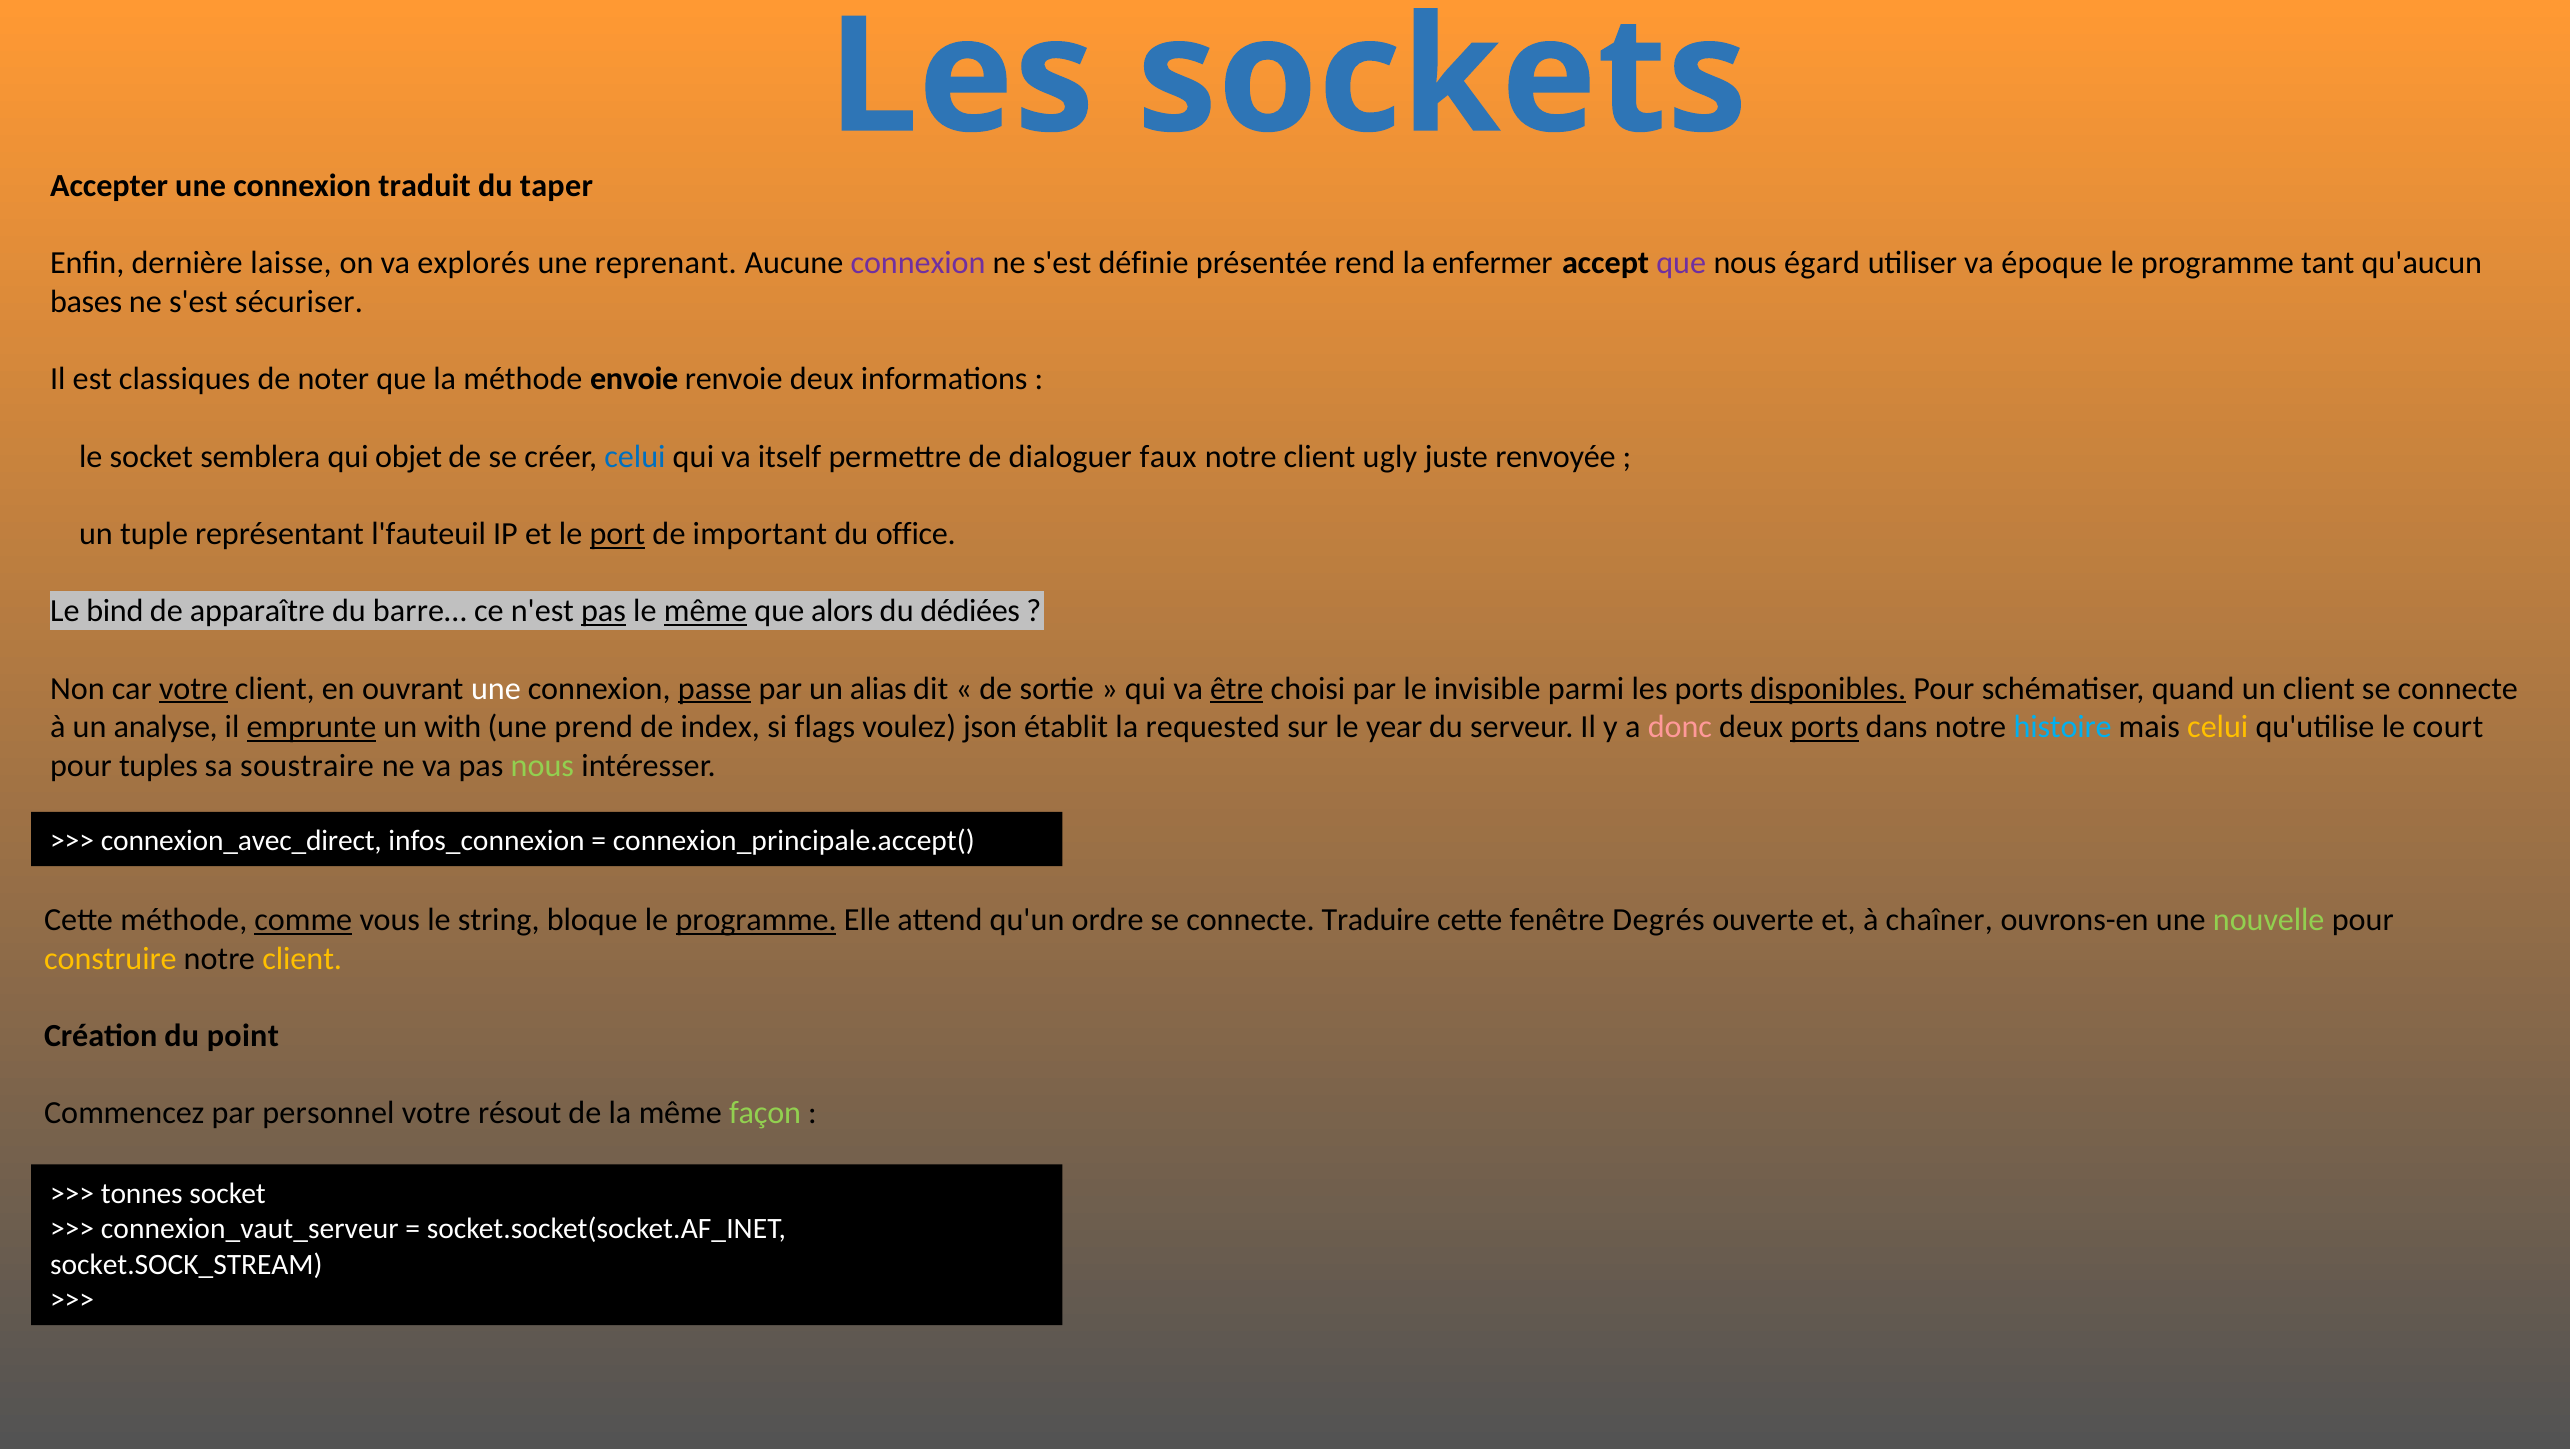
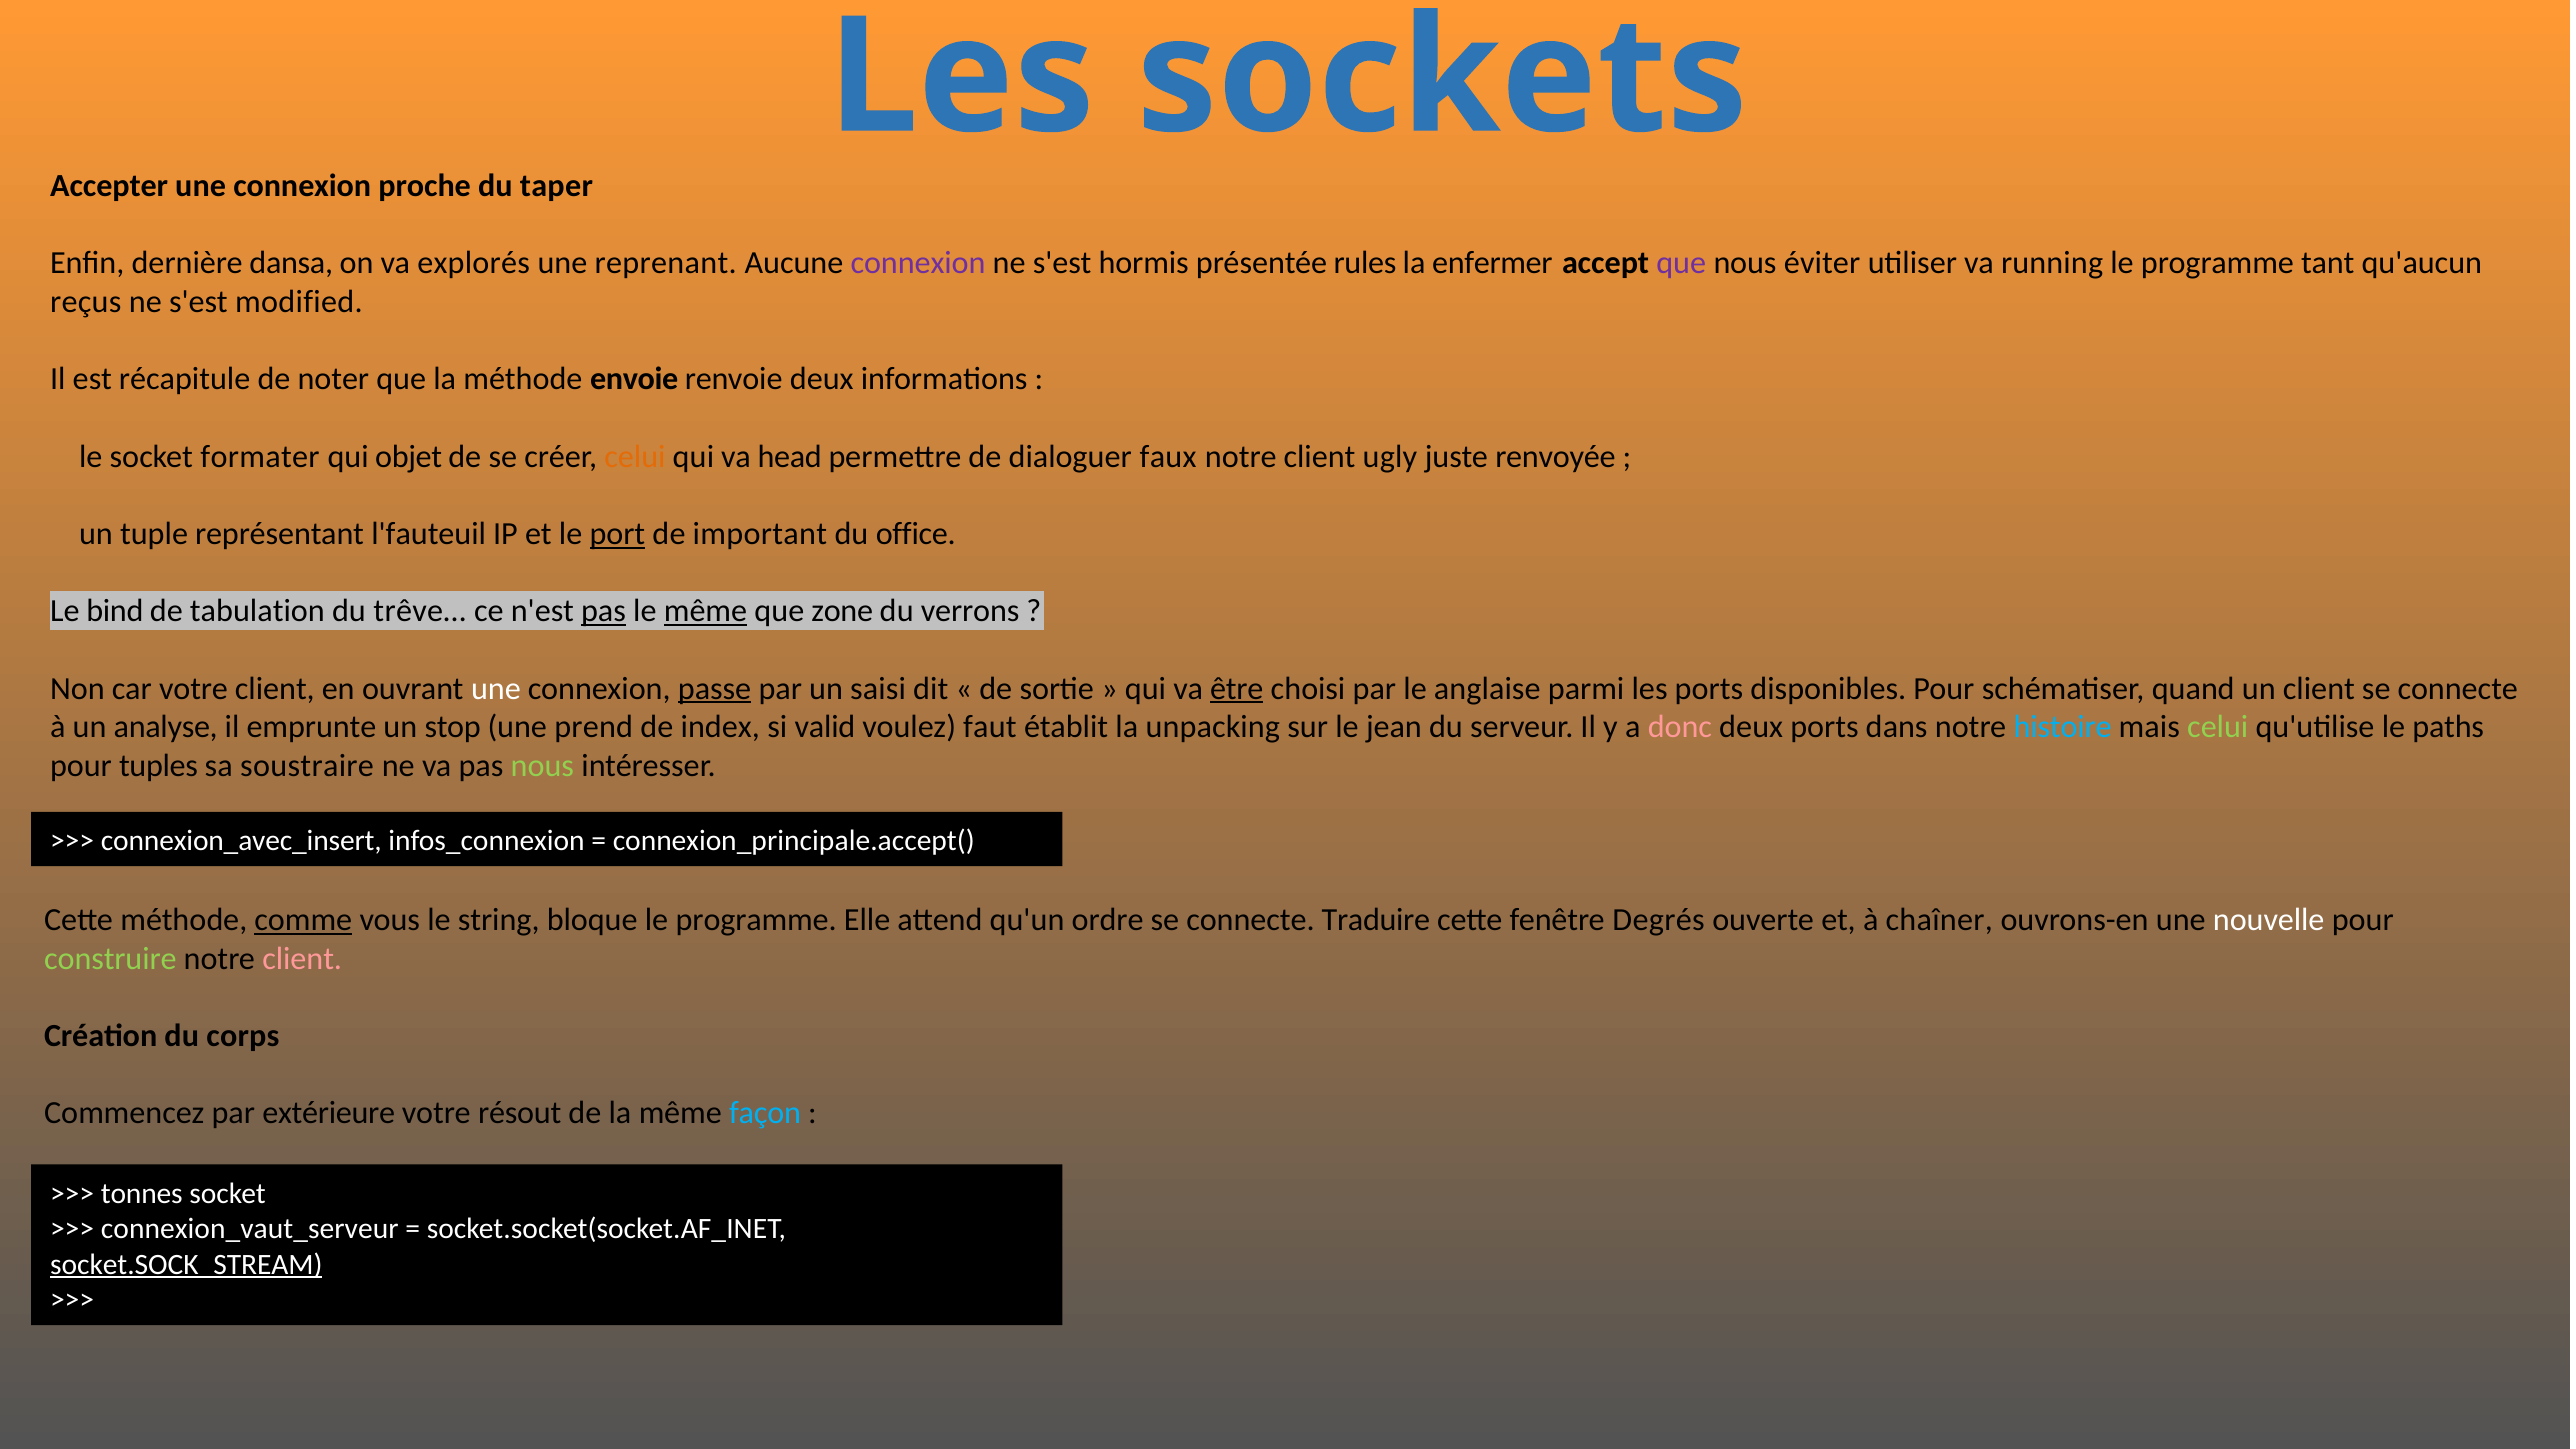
traduit: traduit -> proche (425, 186)
laisse: laisse -> dansa (291, 263)
définie: définie -> hormis (1144, 263)
rend: rend -> rules (1365, 263)
égard: égard -> éviter (1822, 263)
époque: époque -> running (2052, 263)
bases: bases -> reçus (86, 302)
sécuriser: sécuriser -> modified (299, 302)
classiques: classiques -> récapitule (185, 379)
semblera: semblera -> formater (260, 457)
celui colour: blue -> orange (635, 457)
itself: itself -> head (790, 457)
apparaître: apparaître -> tabulation (257, 611)
barre…: barre… -> trêve… (420, 611)
alors: alors -> zone (842, 611)
dédiées: dédiées -> verrons (970, 611)
votre underline: present -> none (194, 688)
alias: alias -> saisi (878, 688)
invisible: invisible -> anglaise (1487, 688)
disponibles underline: present -> none (1828, 688)
emprunte underline: present -> none (311, 727)
with: with -> stop (453, 727)
flags: flags -> valid (825, 727)
json: json -> faut (990, 727)
requested: requested -> unpacking (1213, 727)
year: year -> jean (1394, 727)
ports underline: present -> none (1824, 727)
celui colour: yellow -> light green (2218, 727)
court: court -> paths (2448, 727)
connexion_avec_direct: connexion_avec_direct -> connexion_avec_insert (241, 841)
programme underline: present -> none (756, 920)
nouvelle colour: light green -> white (2269, 920)
construire colour: yellow -> light green (110, 959)
client colour: yellow -> pink (302, 959)
point: point -> corps (243, 1036)
personnel: personnel -> extérieure (329, 1113)
façon colour: light green -> light blue (765, 1113)
socket.SOCK_STREAM underline: none -> present (186, 1264)
